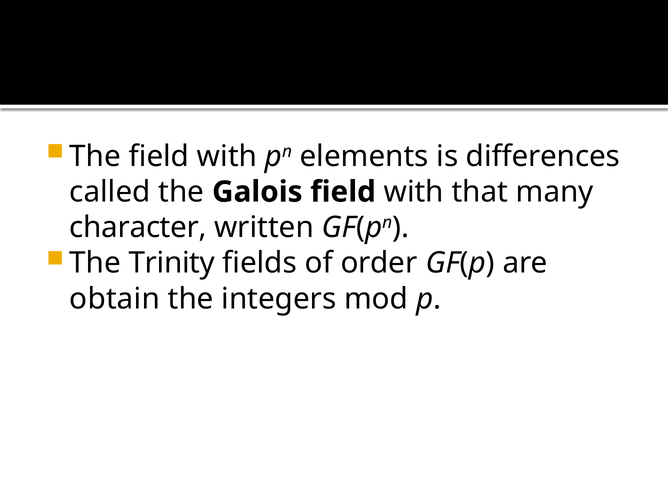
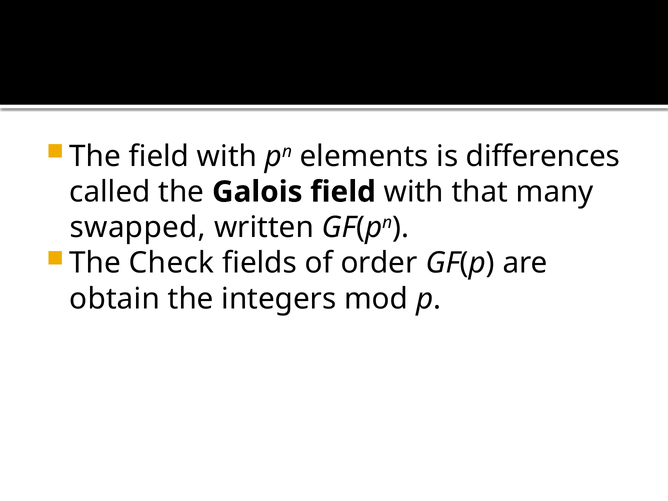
character: character -> swapped (138, 228)
Trinity: Trinity -> Check (171, 263)
